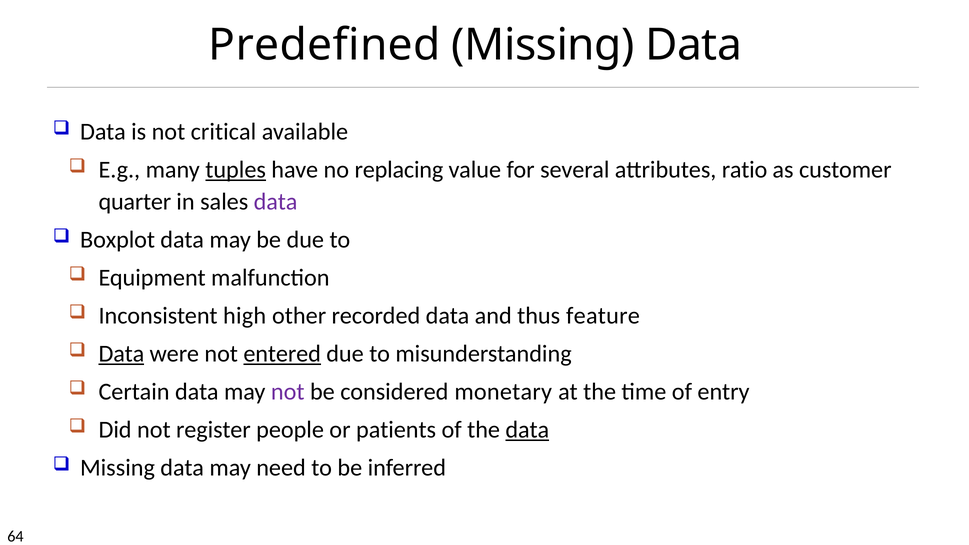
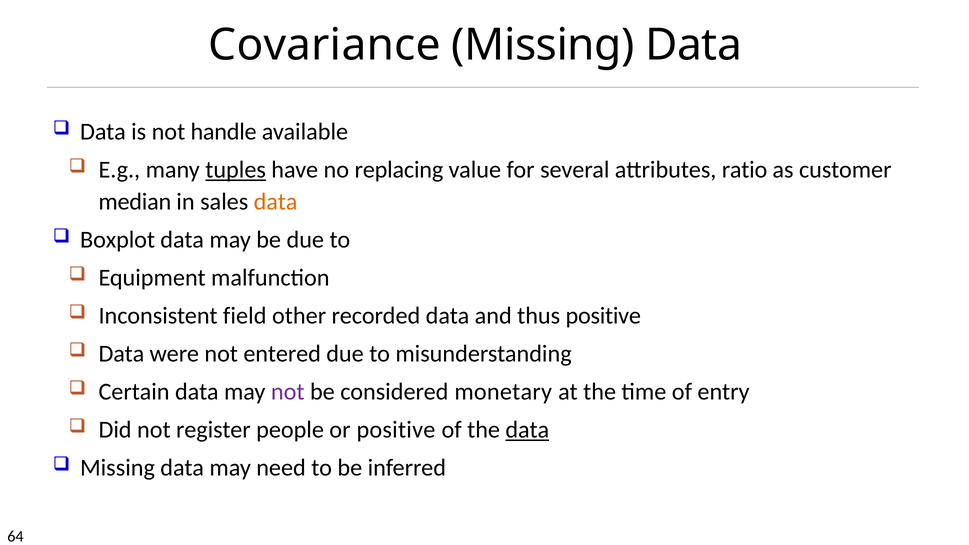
Predefined: Predefined -> Covariance (325, 45)
critical: critical -> handle (224, 132)
quarter: quarter -> median (135, 202)
data colour: purple -> orange (276, 202)
high: high -> field (245, 316)
thus feature: feature -> positive (603, 316)
Data underline: present -> none (121, 354)
entered underline: present -> none (282, 354)
or patients: patients -> positive (396, 430)
